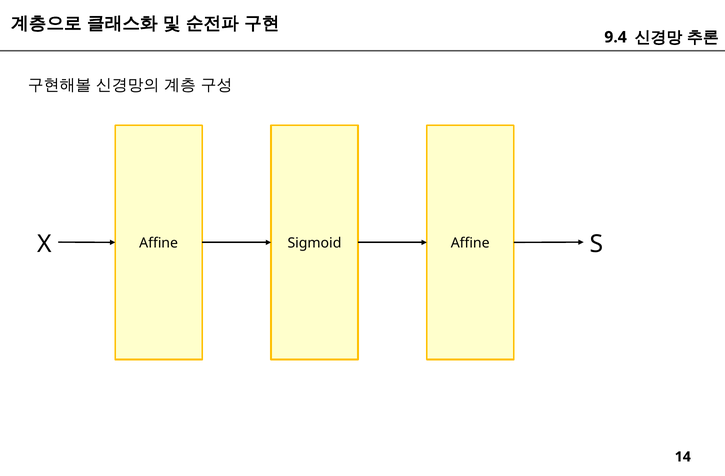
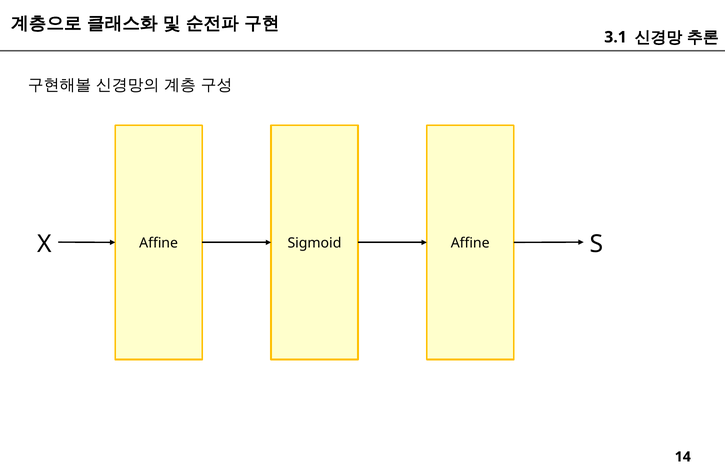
9.4: 9.4 -> 3.1 (616, 37)
